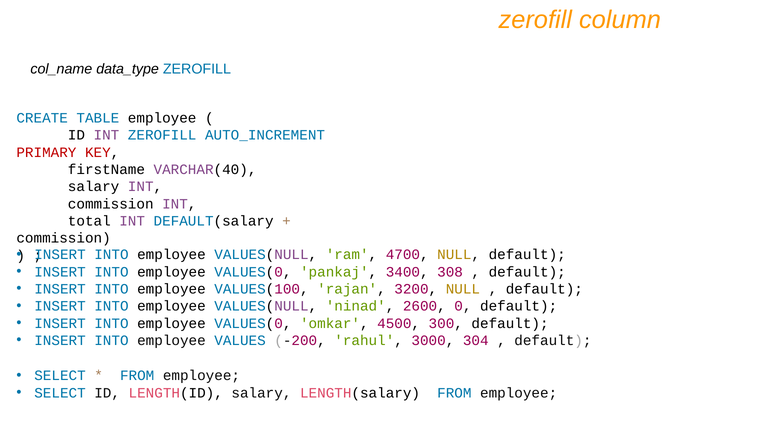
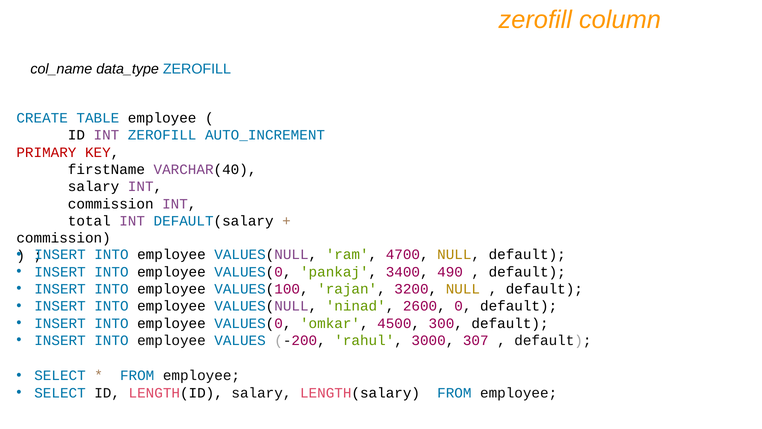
308: 308 -> 490 (450, 272)
304: 304 -> 307 (476, 340)
